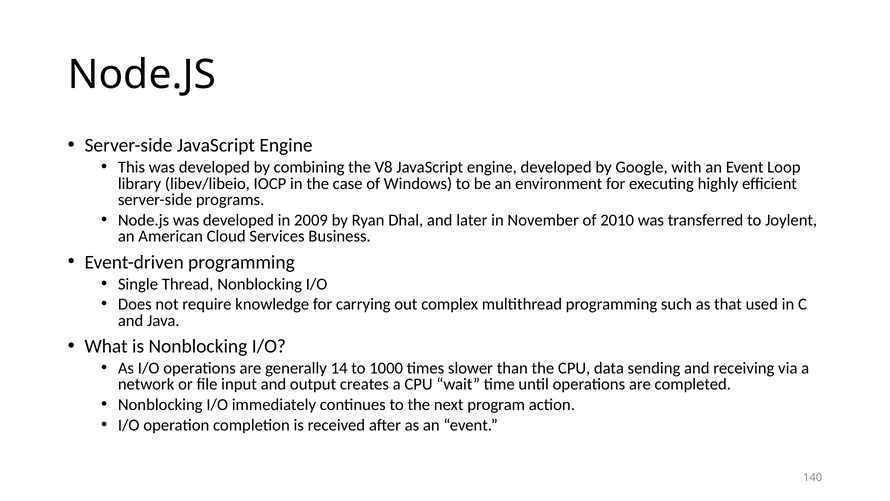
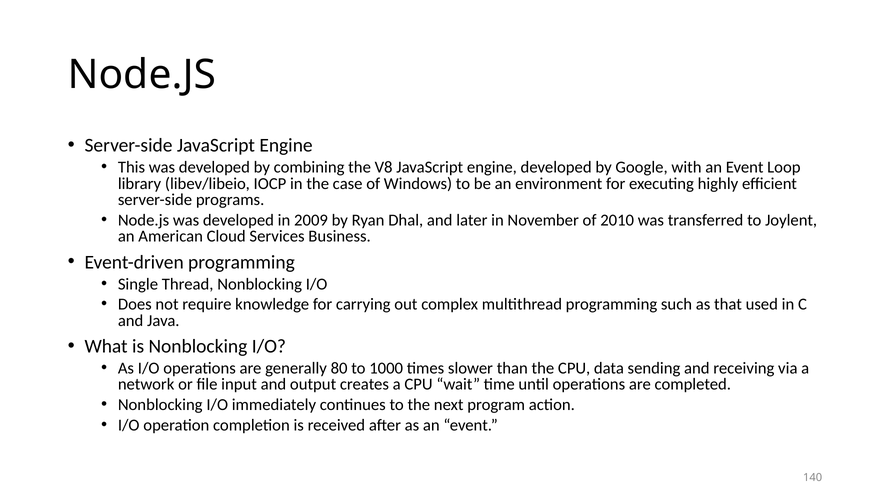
14: 14 -> 80 (339, 368)
